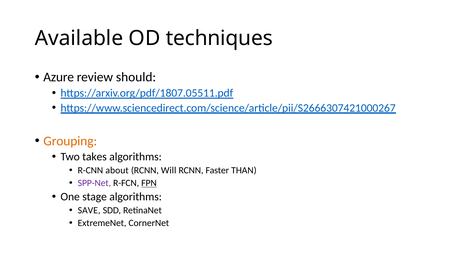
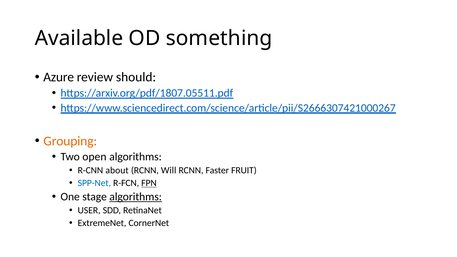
techniques: techniques -> something (219, 38)
takes: takes -> open (94, 157)
THAN: THAN -> FRUIT (244, 170)
SPP-Net colour: purple -> blue (94, 183)
algorithms underline: none -> present (136, 197)
SAVE: SAVE -> USER (89, 210)
